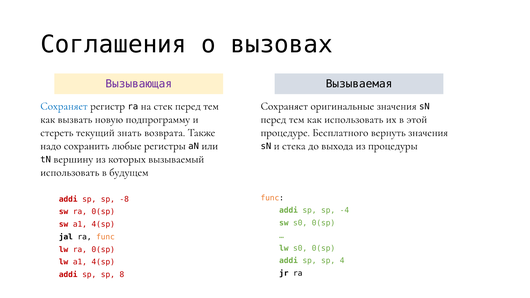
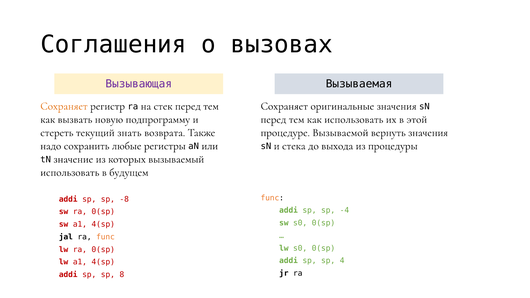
Сохраняет colour: blue -> orange (64, 106)
Бесплатного: Бесплатного -> Вызываемой (340, 132)
вершину: вершину -> значение (73, 159)
